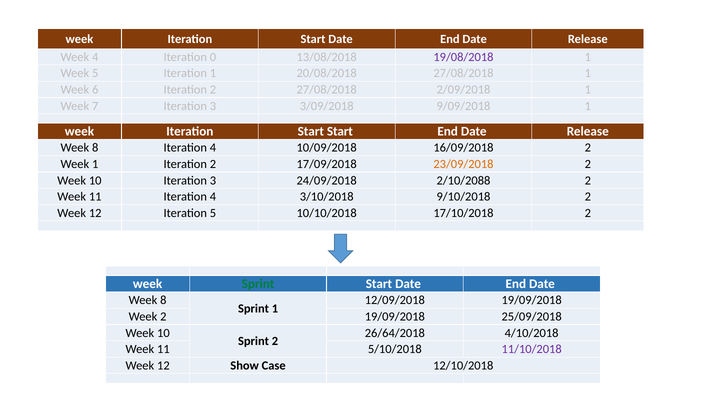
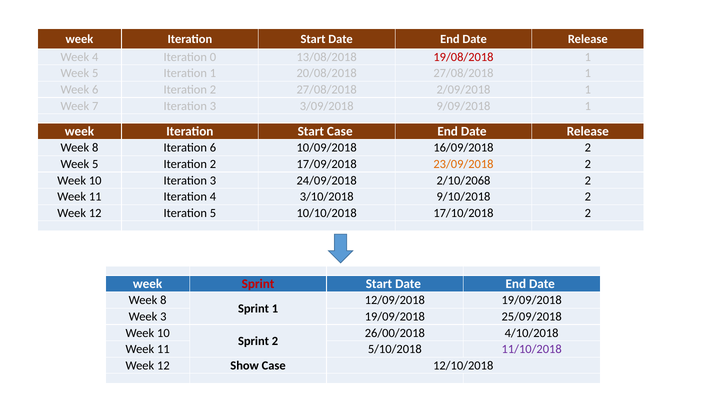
19/08/2018 colour: purple -> red (463, 57)
Start Start: Start -> Case (340, 132)
8 Iteration 4: 4 -> 6 (213, 148)
1: 1 -> 5 (95, 164)
2/10/2088: 2/10/2088 -> 2/10/2068 (463, 181)
Sprint colour: green -> red (258, 284)
Week 2: 2 -> 3 (163, 317)
26/64/2018: 26/64/2018 -> 26/00/2018 (395, 333)
